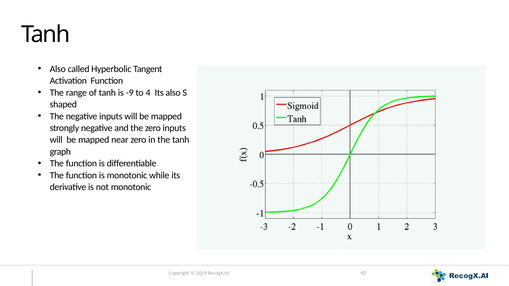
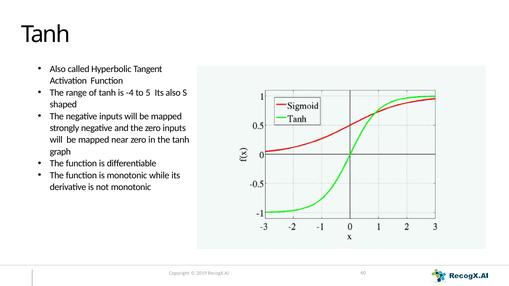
-9: -9 -> -4 (130, 93)
4: 4 -> 5 (148, 93)
